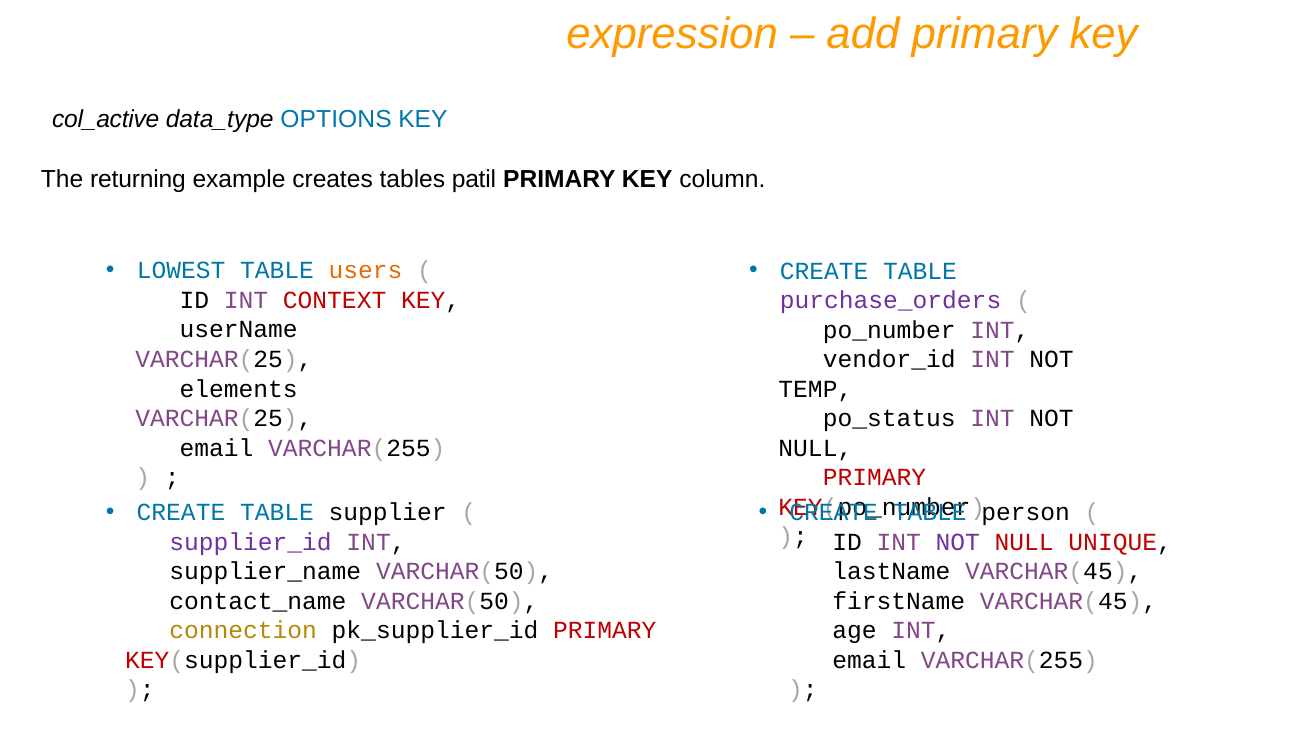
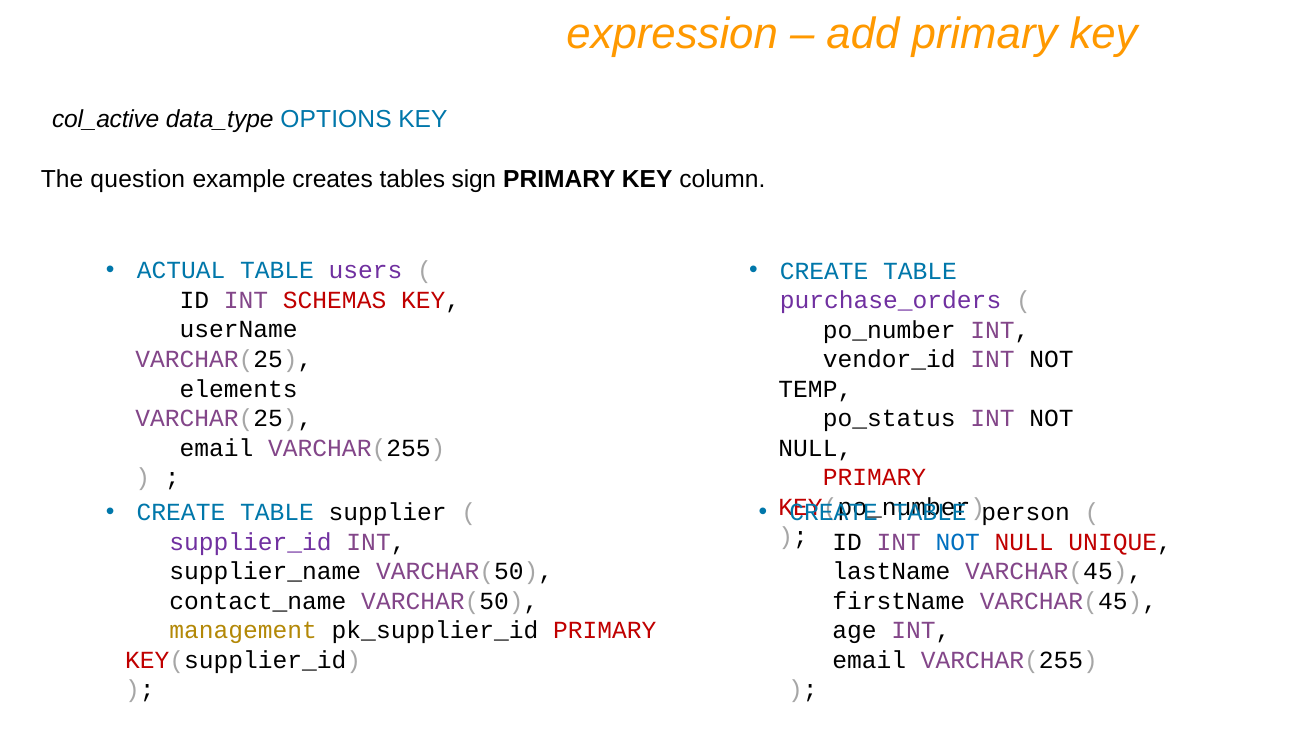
returning: returning -> question (138, 179)
patil: patil -> sign (474, 179)
LOWEST: LOWEST -> ACTUAL (181, 271)
users colour: orange -> purple (366, 271)
CONTEXT: CONTEXT -> SCHEMAS (335, 300)
NOT colour: purple -> blue (958, 542)
connection: connection -> management (243, 631)
